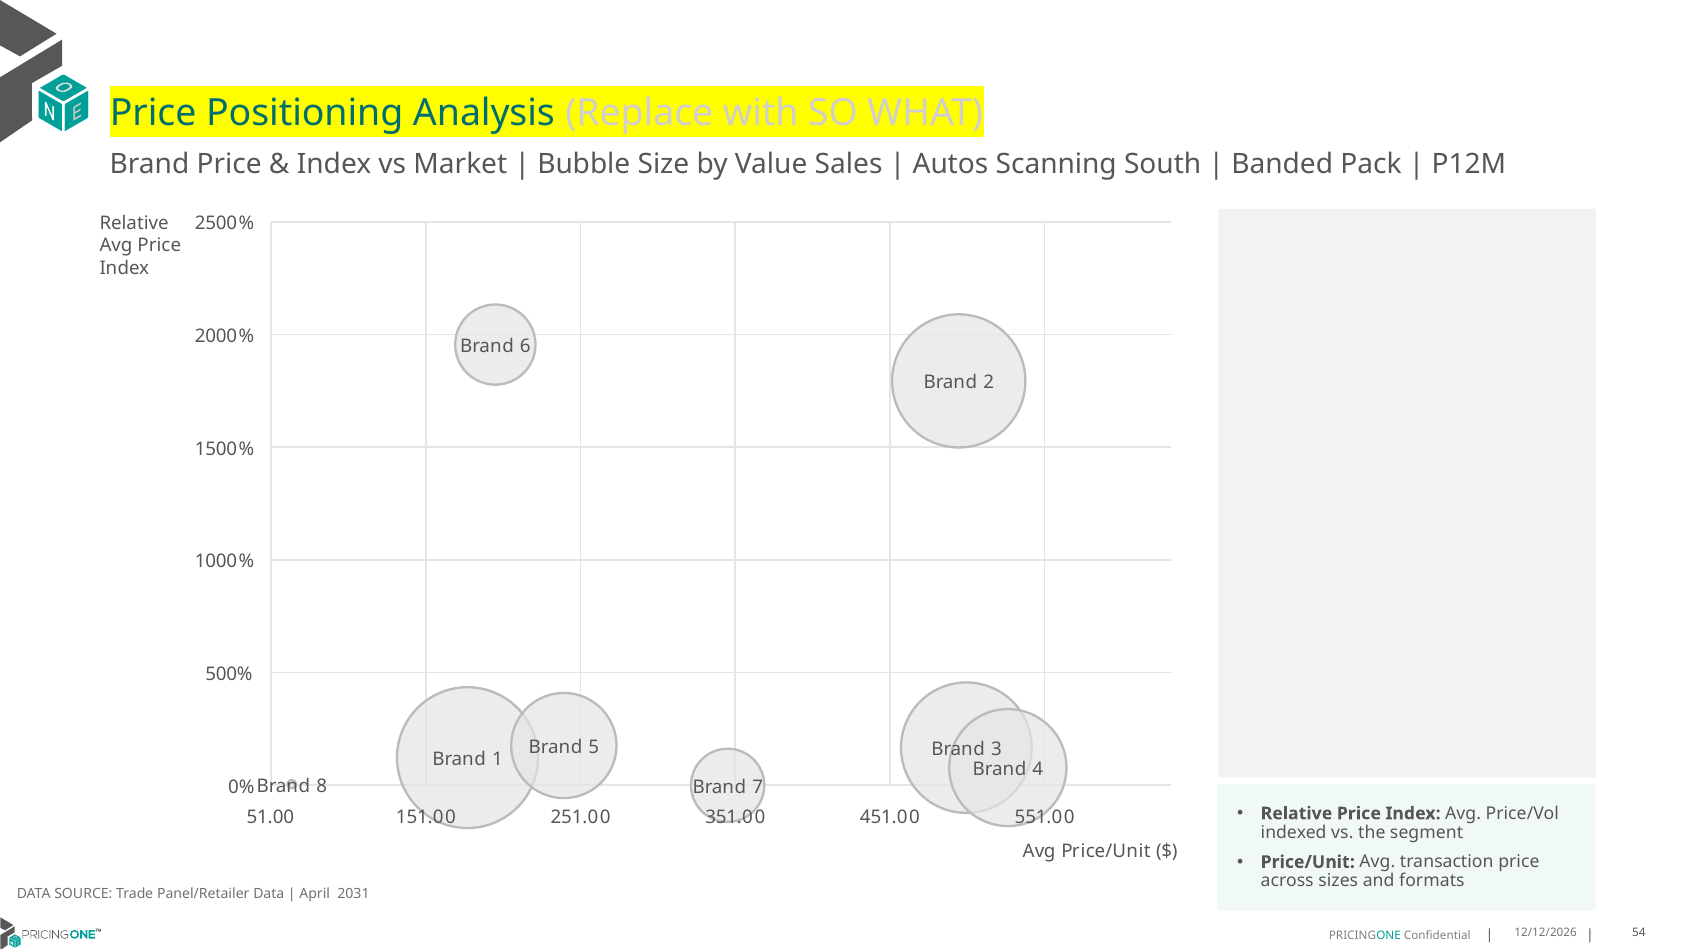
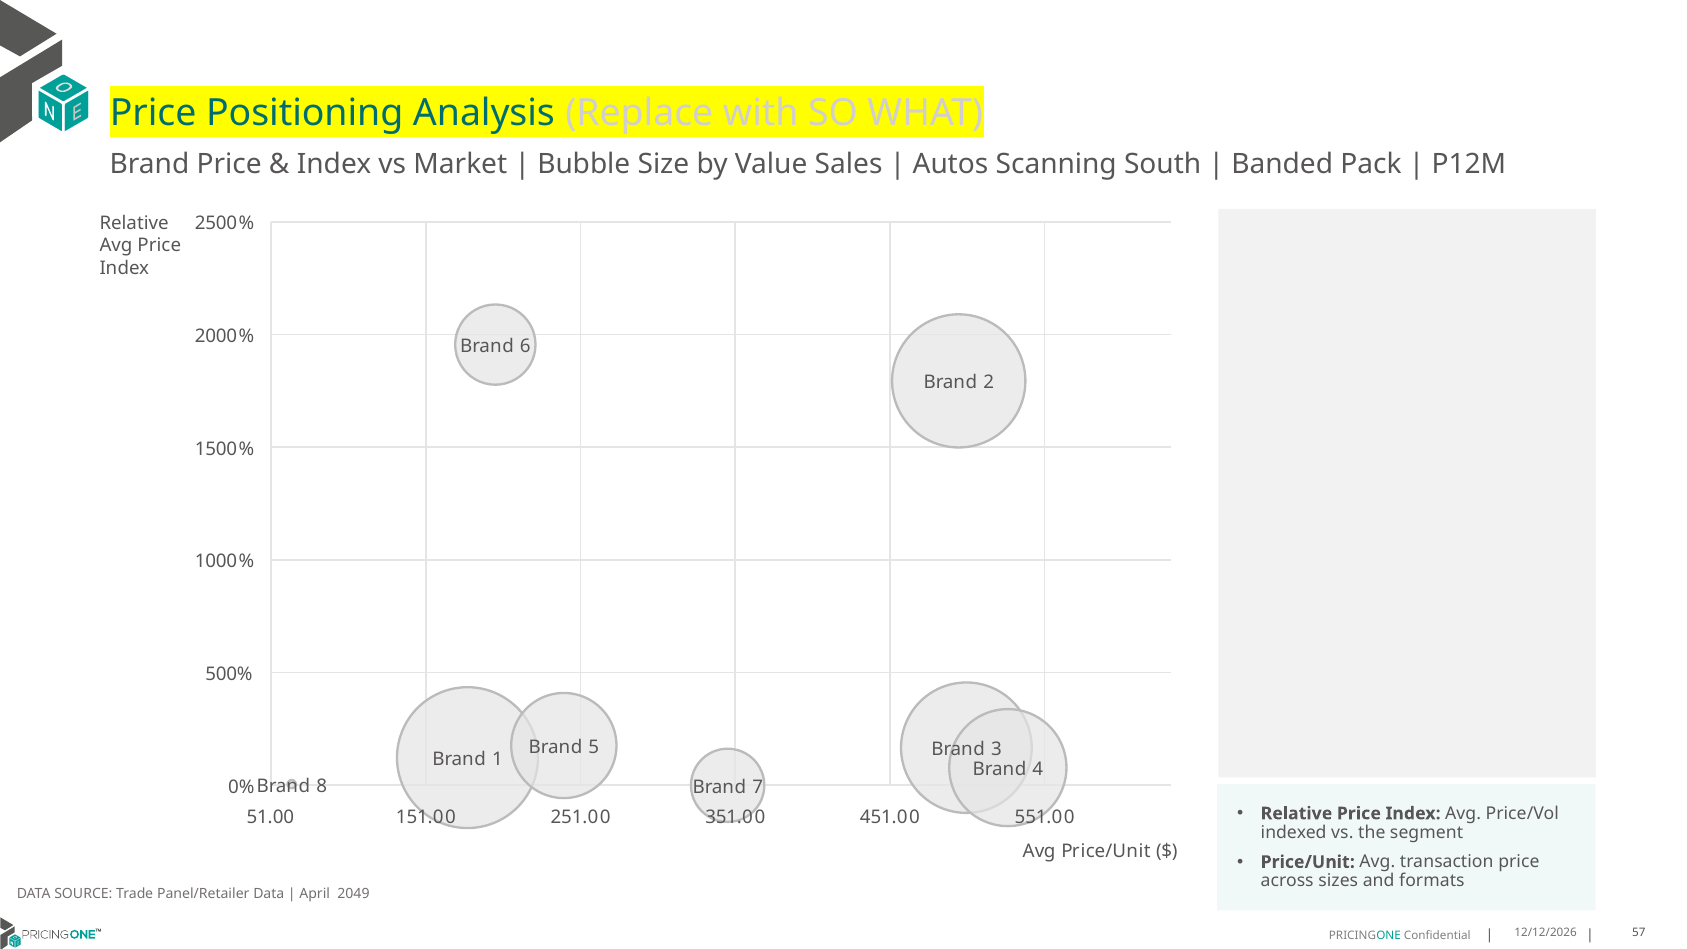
2031: 2031 -> 2049 (353, 894)
54: 54 -> 57 (1639, 933)
